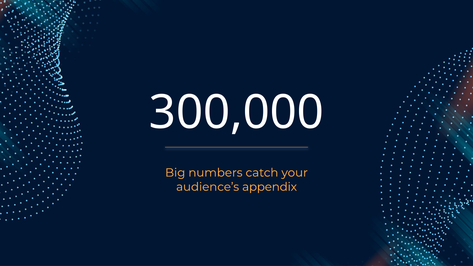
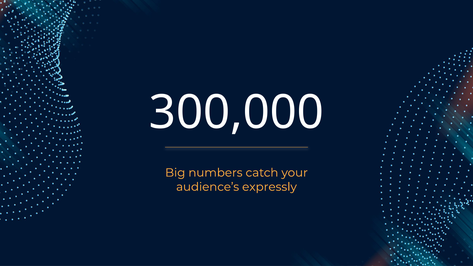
appendix: appendix -> expressly (269, 187)
